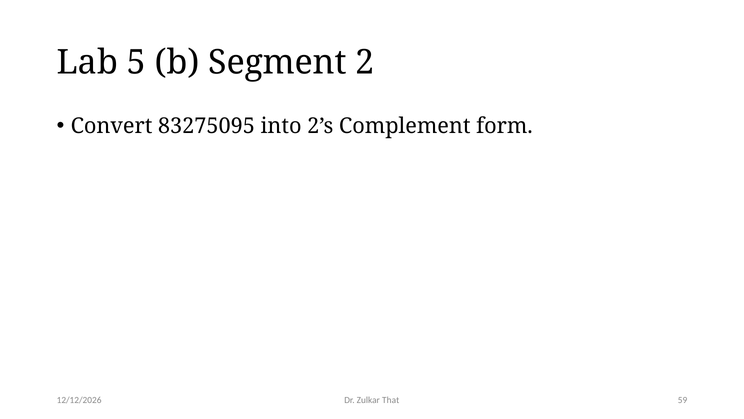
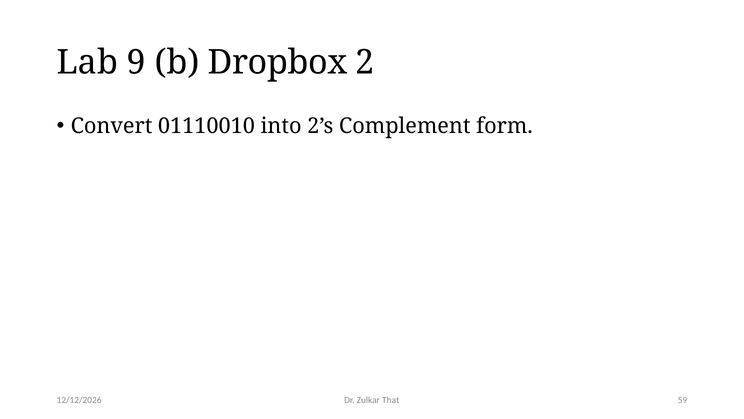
5: 5 -> 9 (136, 62)
Segment: Segment -> Dropbox (278, 62)
83275095: 83275095 -> 01110010 (206, 126)
